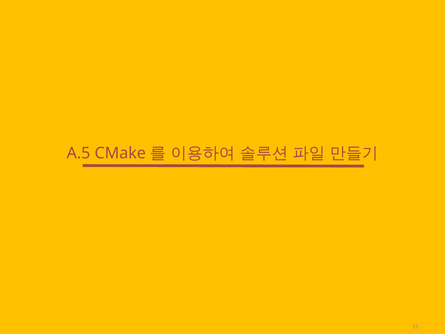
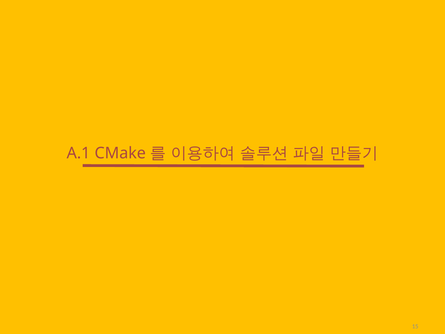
A.5: A.5 -> A.1 (78, 153)
